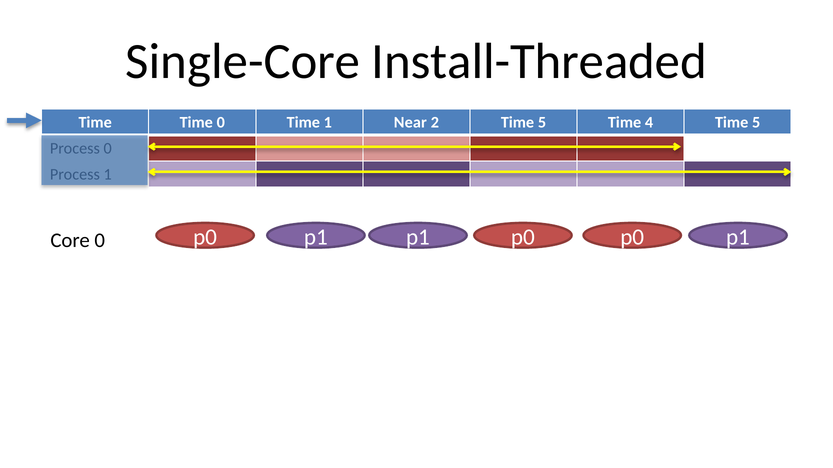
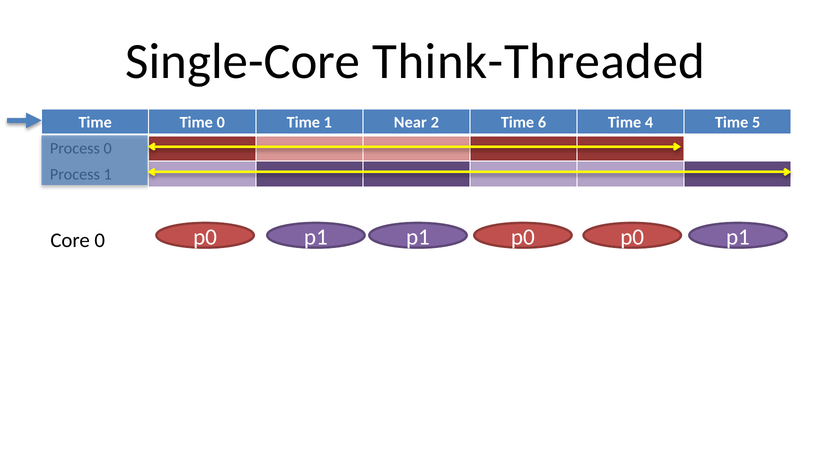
Install-Threaded: Install-Threaded -> Think-Threaded (539, 61)
2 Time 5: 5 -> 6 (542, 123)
